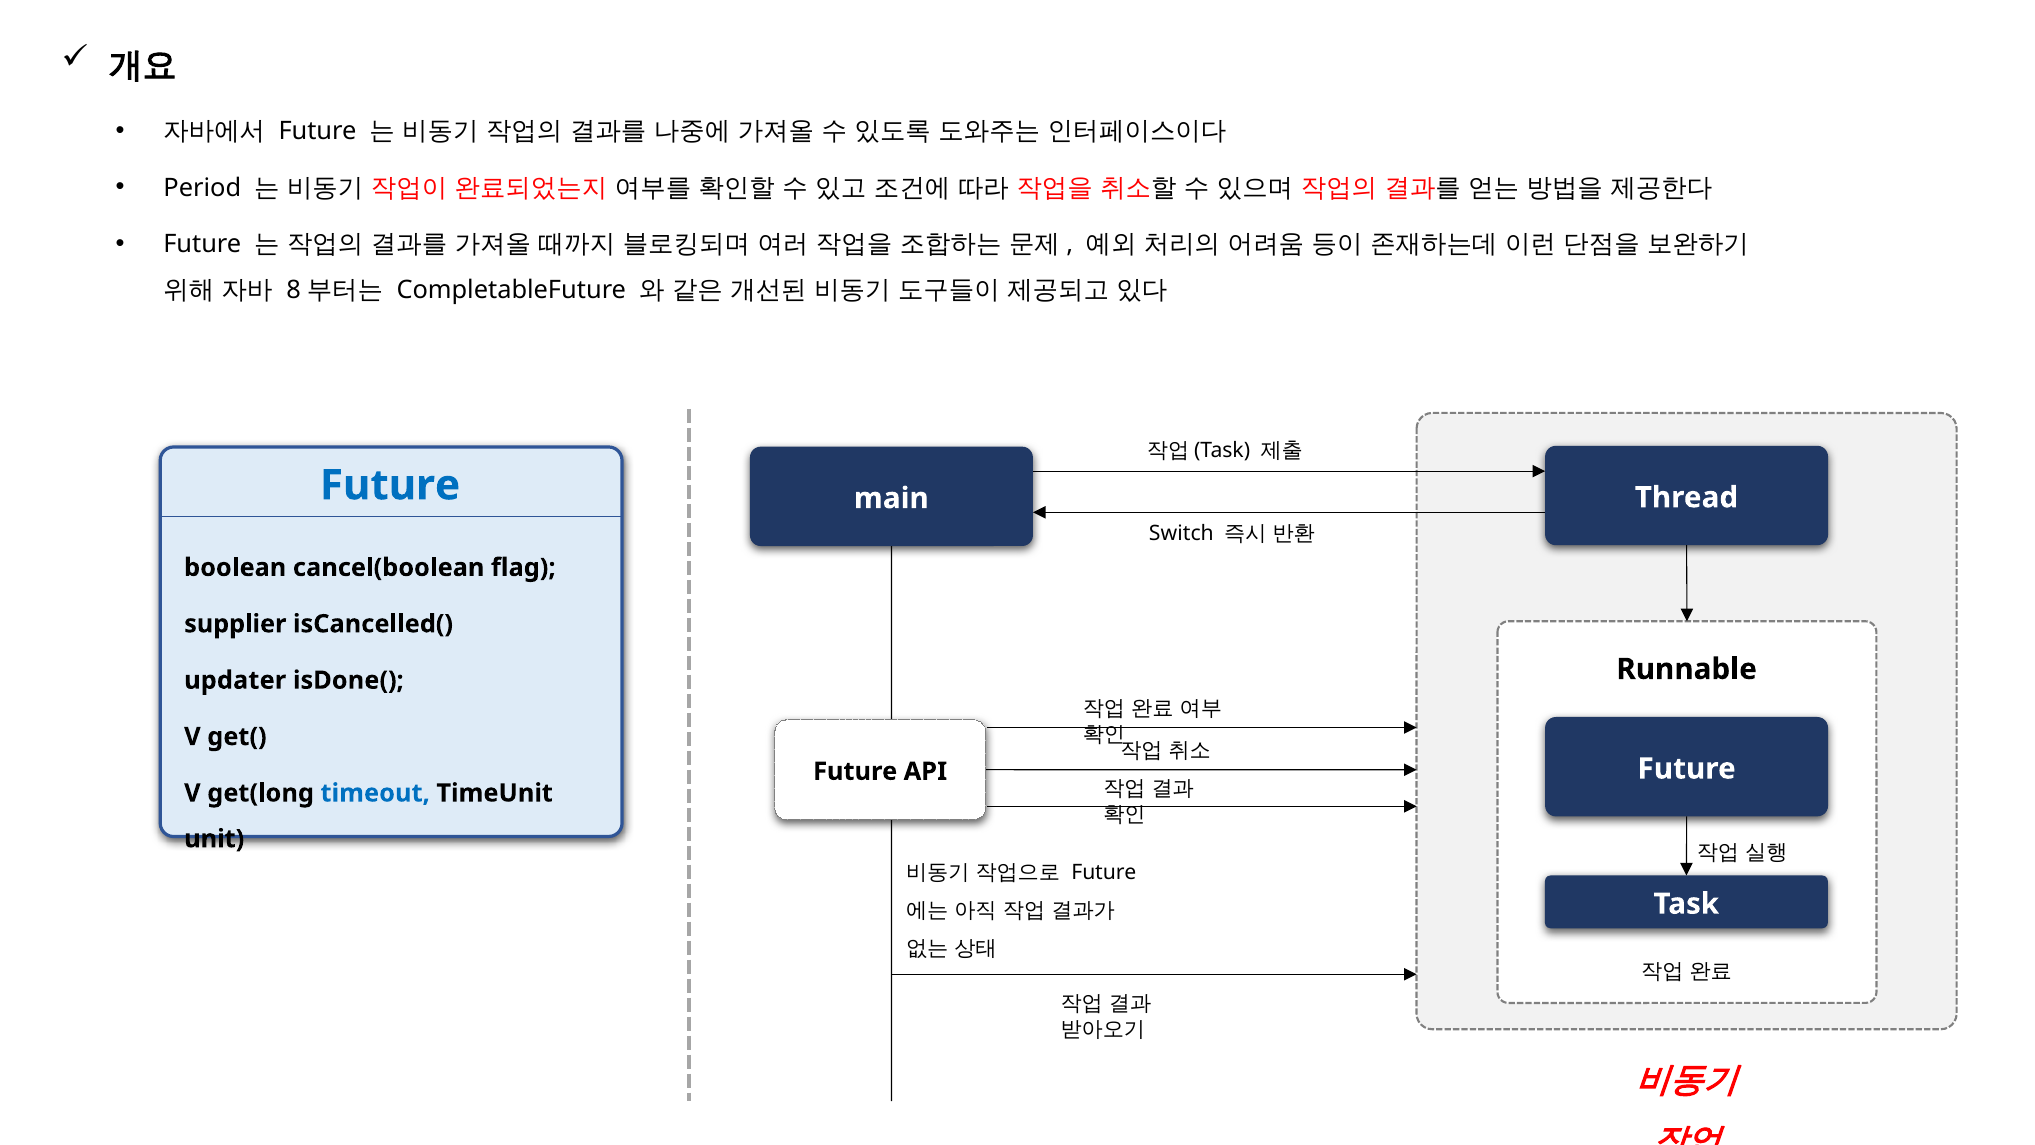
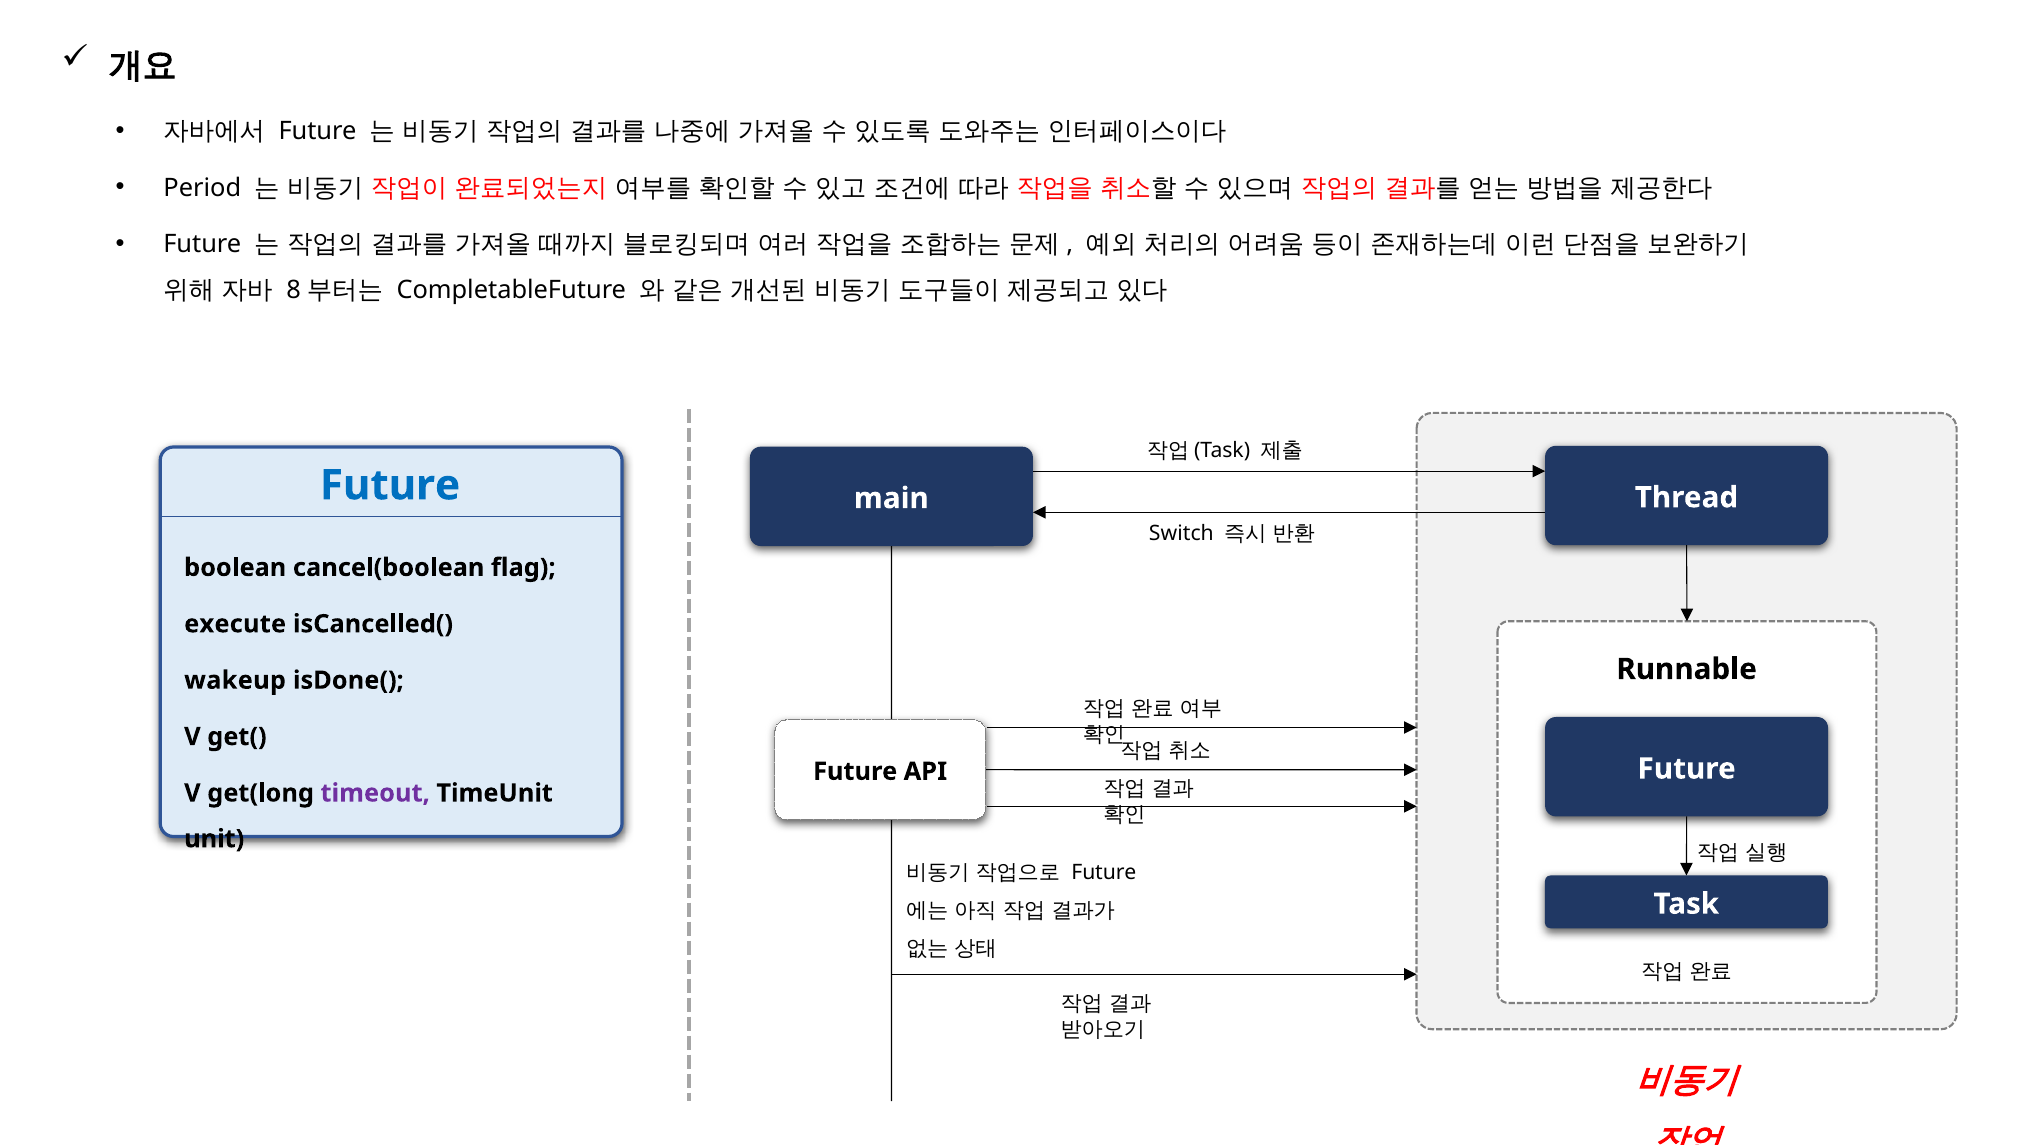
supplier: supplier -> execute (235, 624)
updater: updater -> wakeup (235, 680)
timeout colour: blue -> purple (375, 793)
